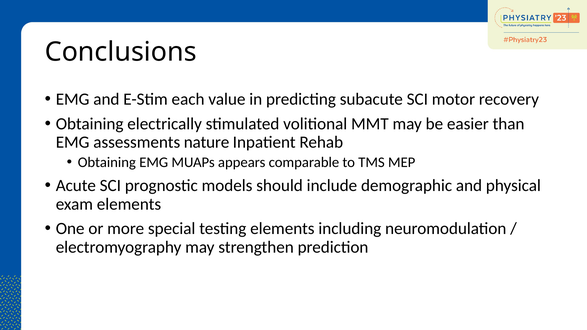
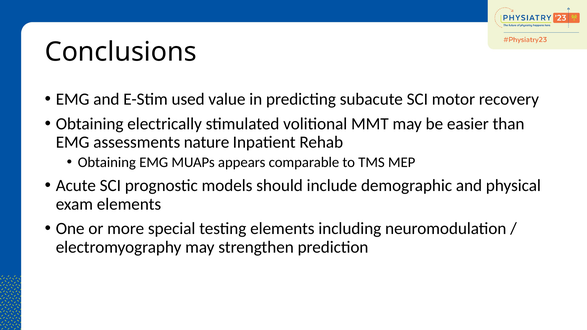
each: each -> used (188, 99)
